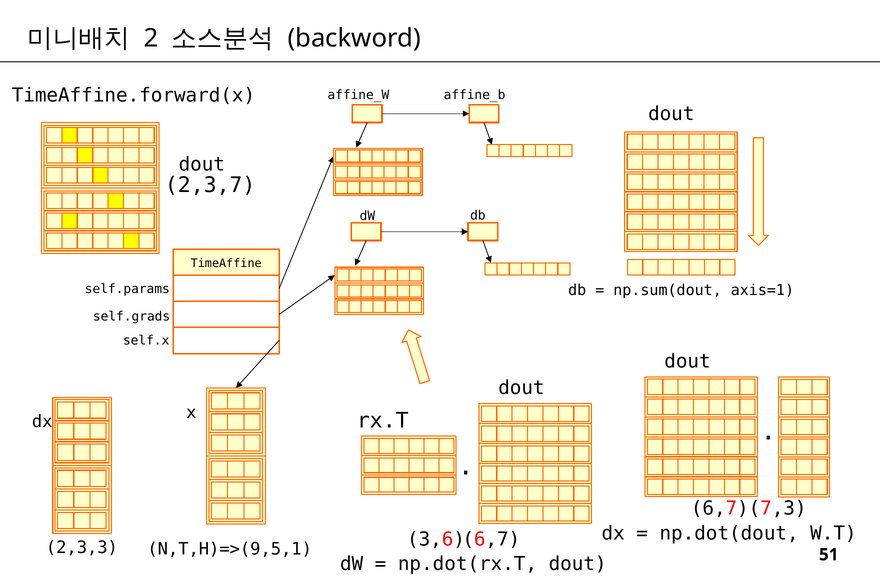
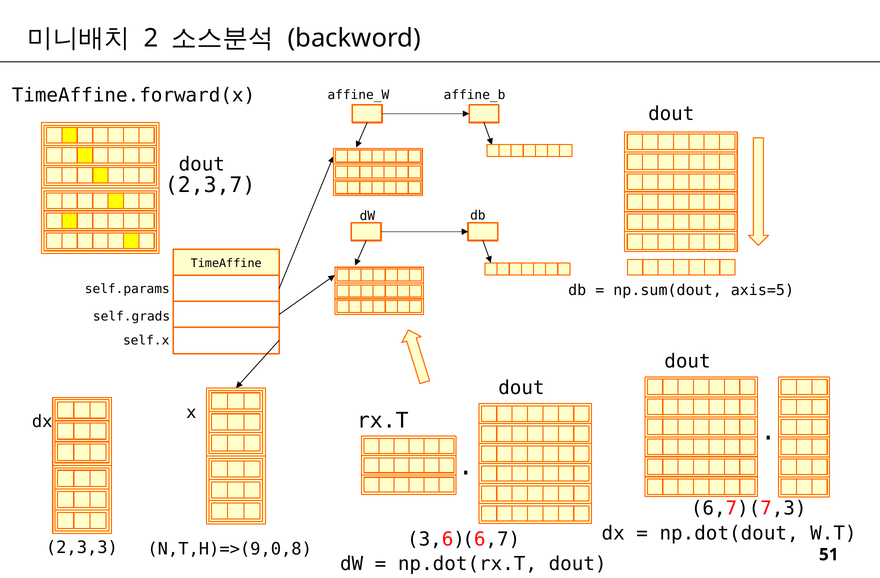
axis=1: axis=1 -> axis=5 (762, 290)
N,T,H)=>(9,5,1: N,T,H)=>(9,5,1 -> N,T,H)=>(9,0,8 (230, 549)
